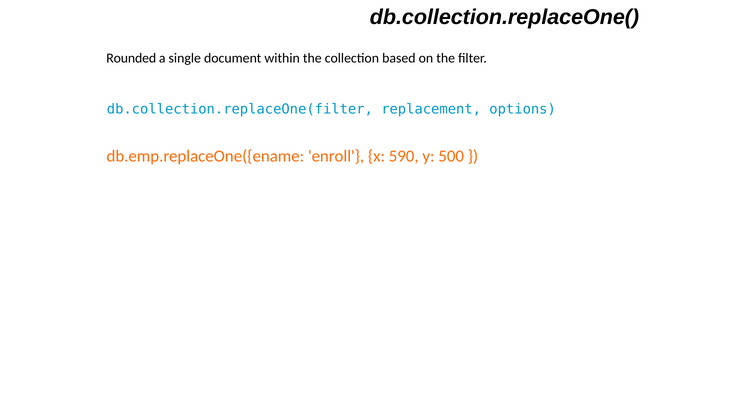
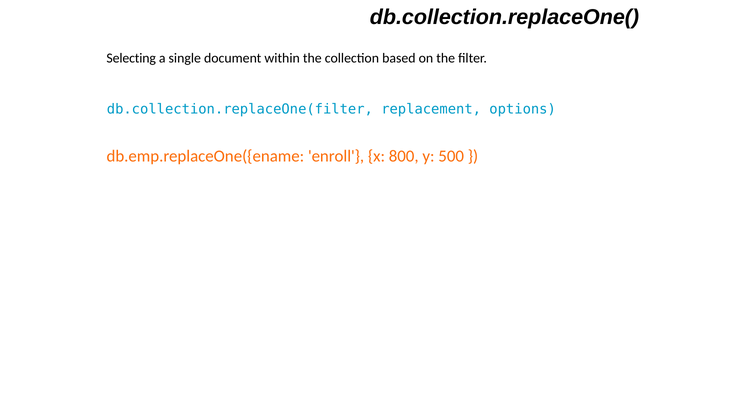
Rounded: Rounded -> Selecting (131, 58)
590: 590 -> 800 (404, 156)
